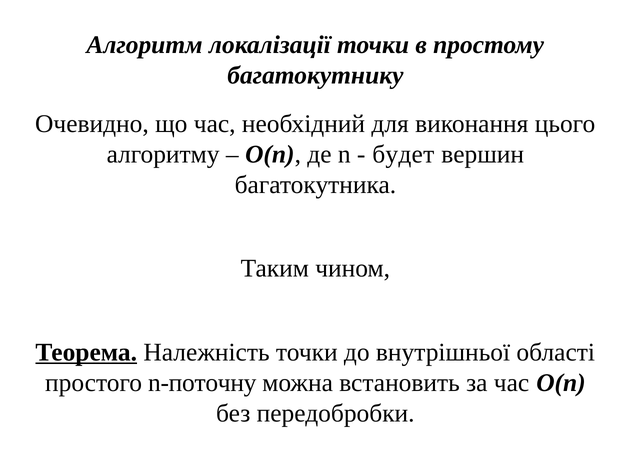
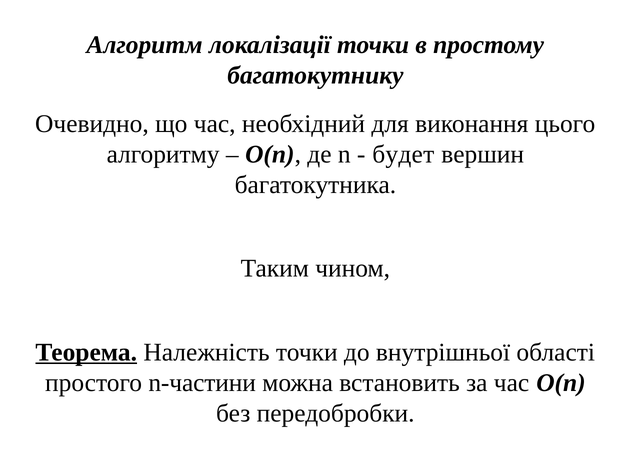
n-поточну: n-поточну -> n-частини (202, 383)
